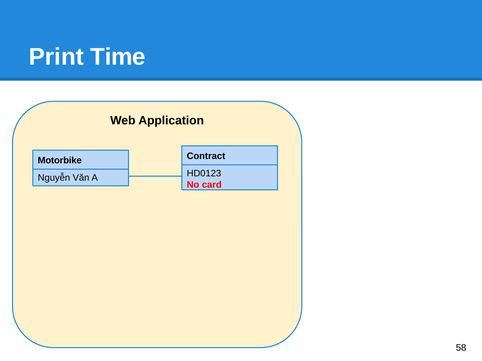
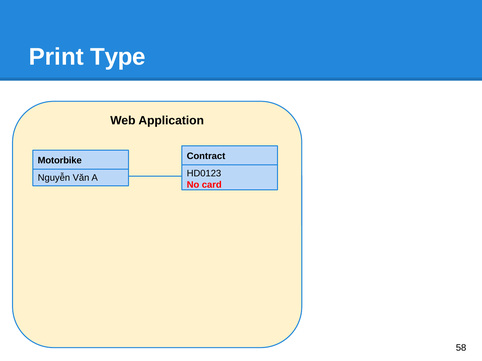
Time: Time -> Type (118, 57)
